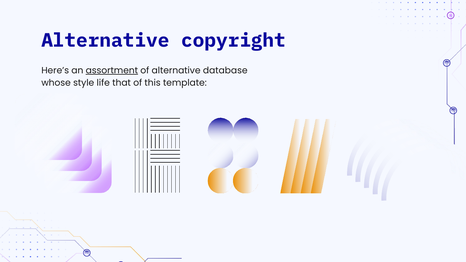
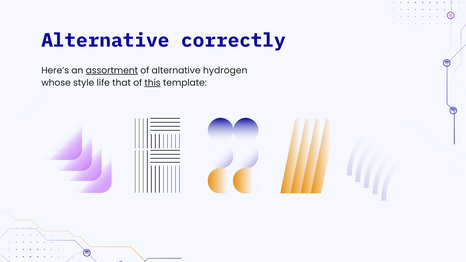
copyright: copyright -> correctly (234, 40)
database: database -> hydrogen (225, 70)
this underline: none -> present (153, 83)
